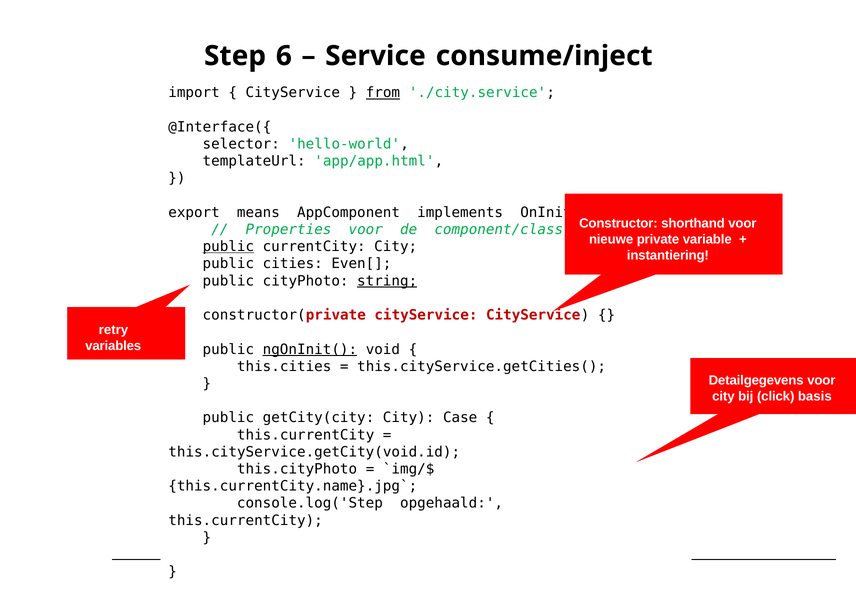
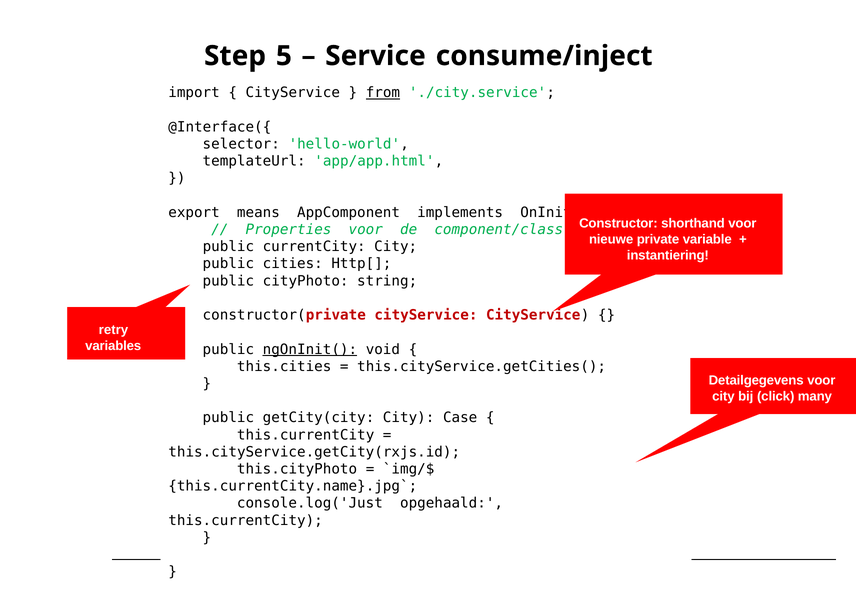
6: 6 -> 5 (284, 56)
public underline: present -> none (228, 246)
Even[: Even[ -> Http[ (361, 264)
string underline: present -> none (387, 281)
basis: basis -> many (815, 396)
this.cityService.getCity(void.id: this.cityService.getCity(void.id -> this.cityService.getCity(rxjs.id (314, 451)
console.log('Step: console.log('Step -> console.log('Just (310, 503)
